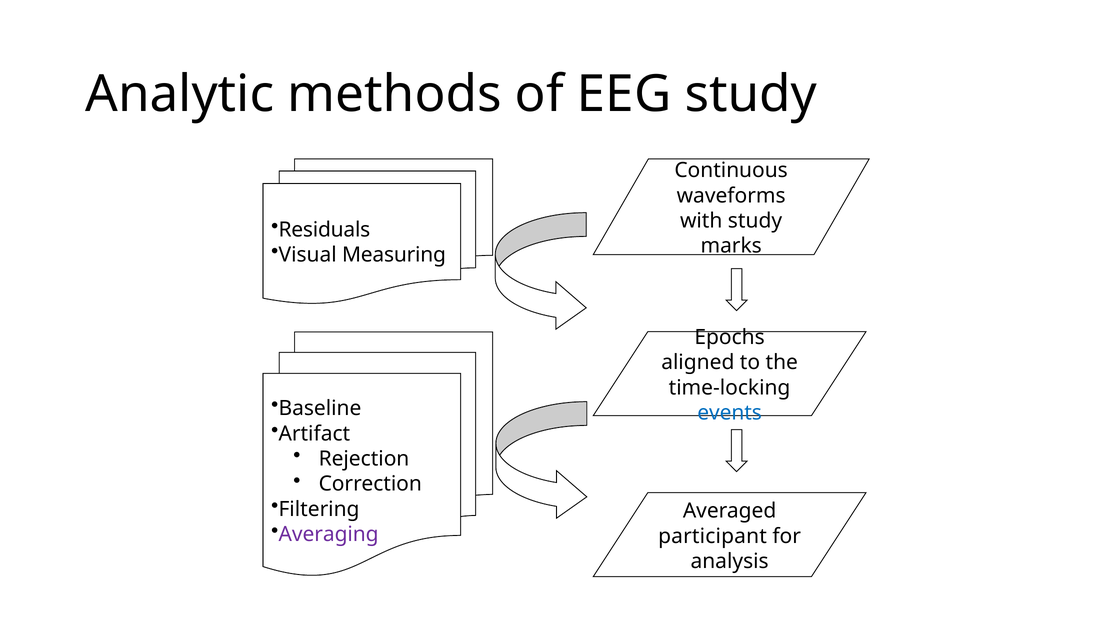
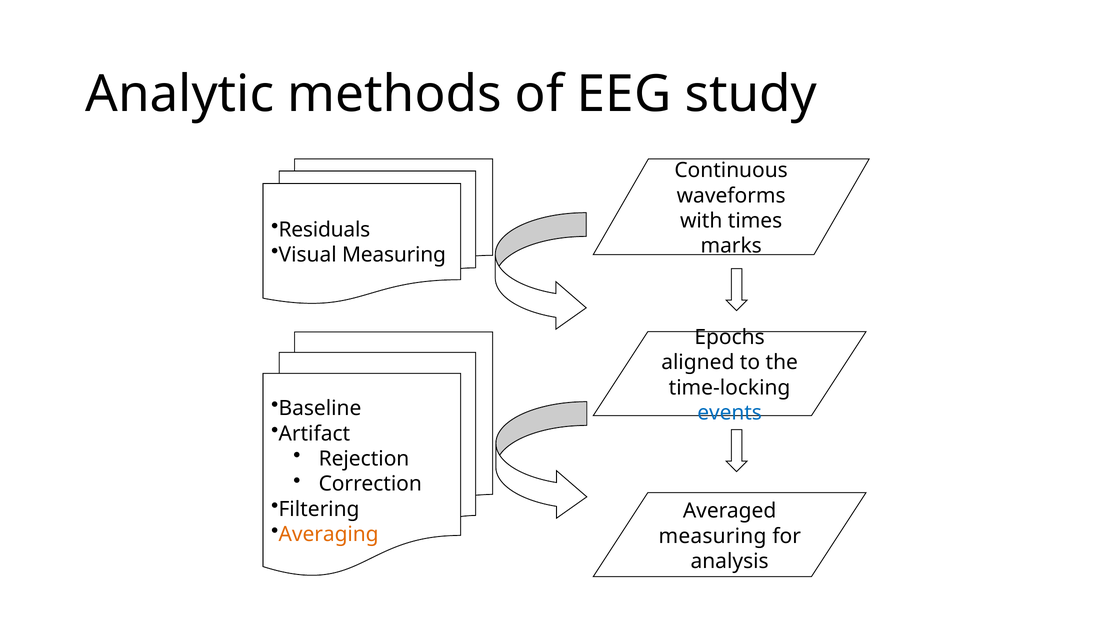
with study: study -> times (755, 221)
Averaging colour: purple -> orange (329, 534)
participant: participant -> measuring (712, 536)
